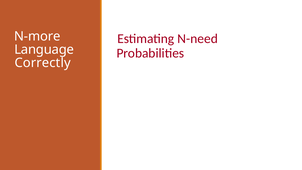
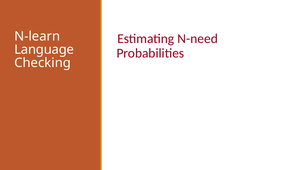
N-more: N-more -> N-learn (37, 36)
Correctly: Correctly -> Checking (43, 63)
